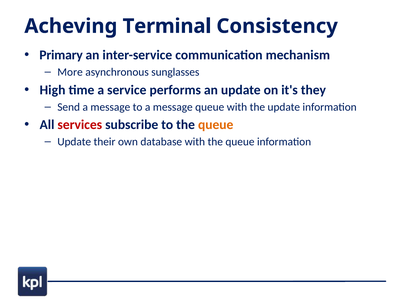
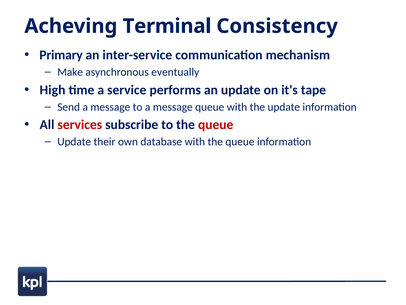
More: More -> Make (70, 72)
sunglasses: sunglasses -> eventually (175, 72)
they: they -> tape (313, 90)
queue colour: orange -> red (216, 125)
